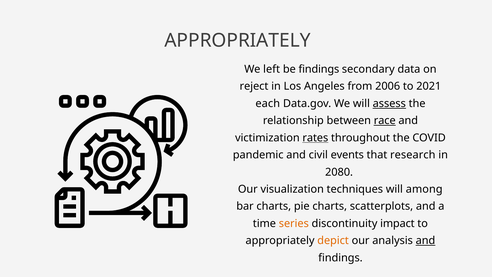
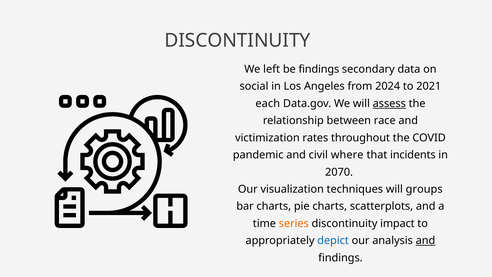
APPROPRIATELY: APPROPRIATELY -> DISCONTINUITY (237, 40)
reject: reject -> social (254, 86)
2006: 2006 -> 2024 (388, 86)
race underline: present -> none (385, 121)
rates underline: present -> none (315, 138)
events: events -> where (347, 155)
research: research -> incidents (413, 155)
2080: 2080 -> 2070 (339, 172)
among: among -> groups (424, 189)
depict colour: orange -> blue (333, 240)
